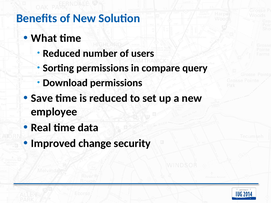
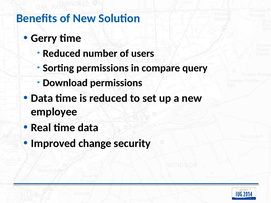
What: What -> Gerry (44, 38)
Save: Save -> Data (42, 98)
